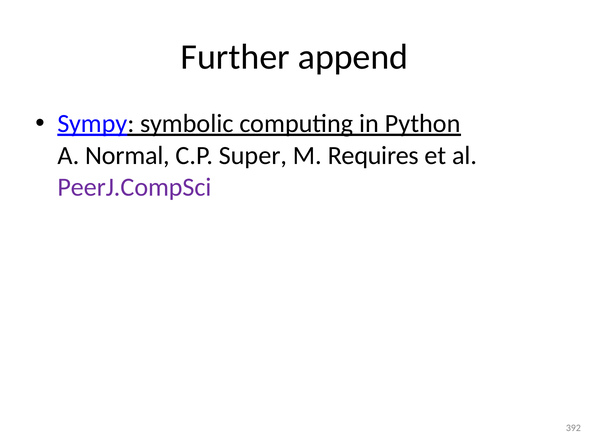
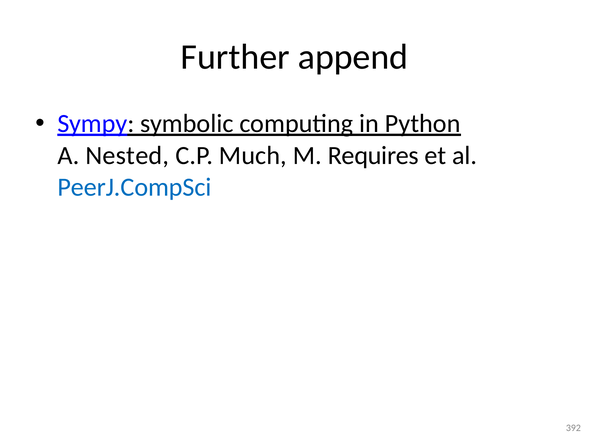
Normal: Normal -> Nested (127, 156)
Super: Super -> Much (253, 156)
PeerJ.CompSci colour: purple -> blue (134, 187)
